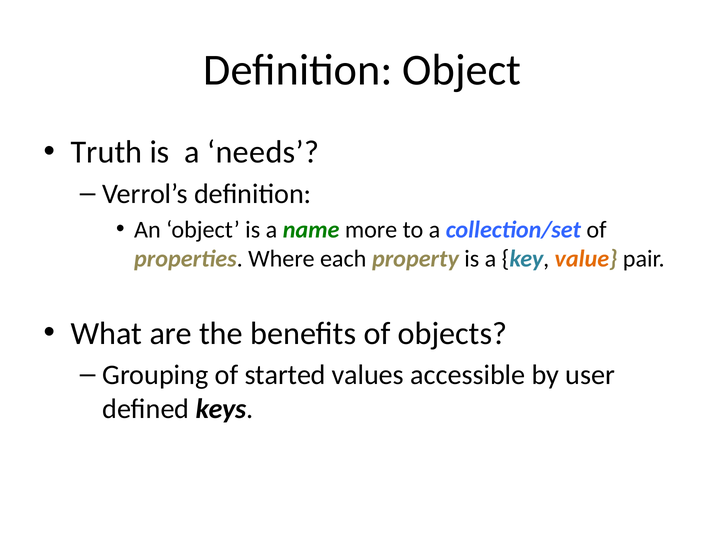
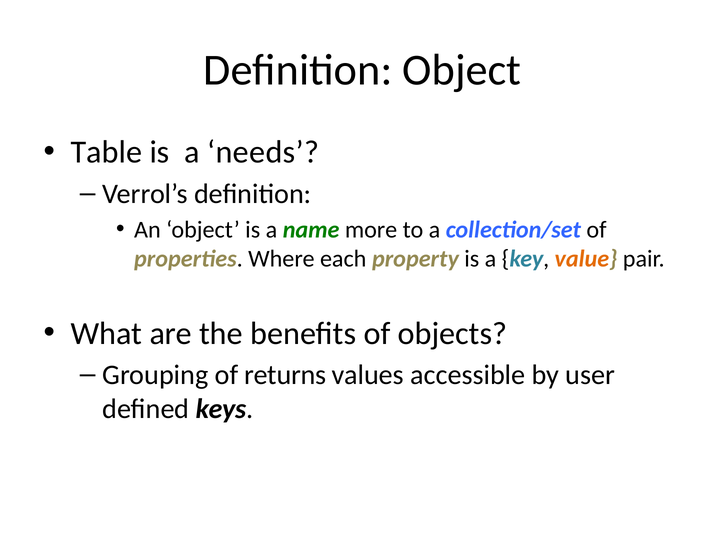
Truth: Truth -> Table (106, 152)
started: started -> returns (285, 375)
